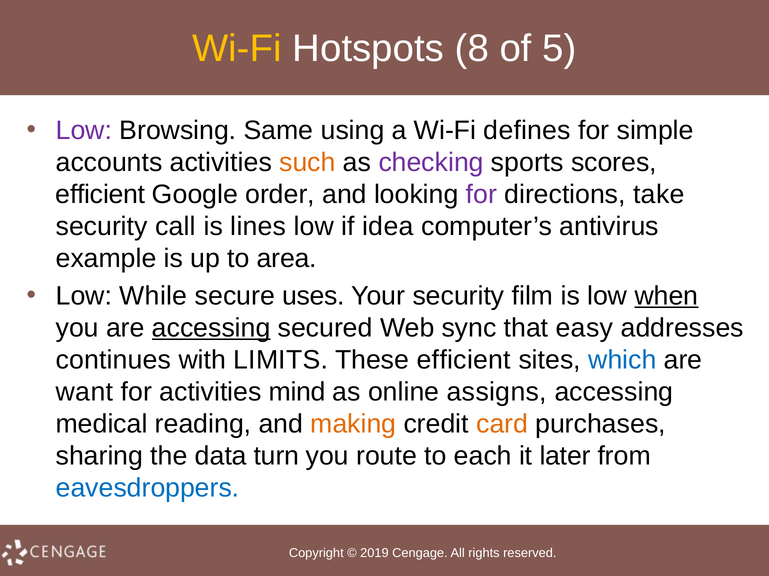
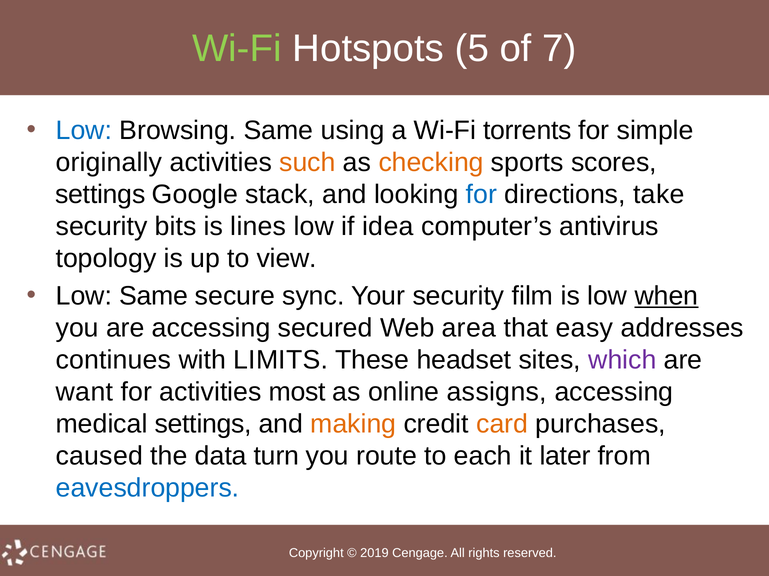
Wi-Fi colour: yellow -> light green (237, 49)
8: 8 -> 5 (472, 49)
5: 5 -> 7 (559, 49)
Low colour: purple -> blue (84, 131)
defines: defines -> torrents (527, 131)
accounts: accounts -> originally (109, 163)
checking colour: purple -> orange (431, 163)
efficient: efficient -> settings (100, 195)
order: order -> stack (280, 195)
for colour: purple -> blue (481, 195)
call: call -> bits (176, 227)
example: example -> topology (106, 259)
area: area -> view (287, 259)
Low While: While -> Same (154, 296)
uses: uses -> sync (313, 296)
accessing underline: present -> none (211, 328)
sync: sync -> area (469, 328)
These efficient: efficient -> headset (464, 360)
which colour: blue -> purple (622, 360)
mind: mind -> most (297, 392)
medical reading: reading -> settings (203, 424)
sharing: sharing -> caused (99, 457)
